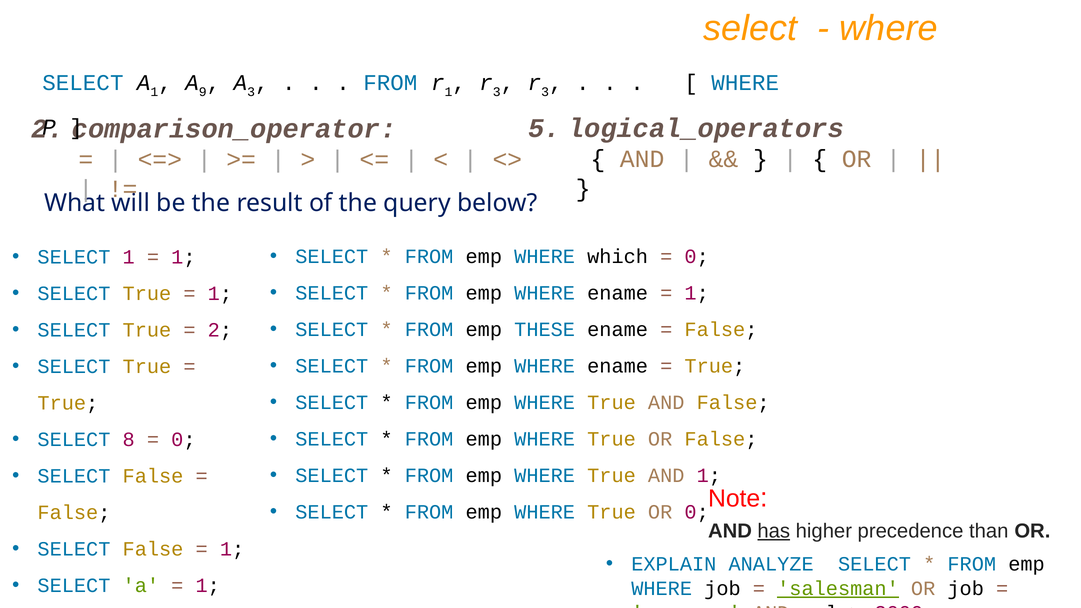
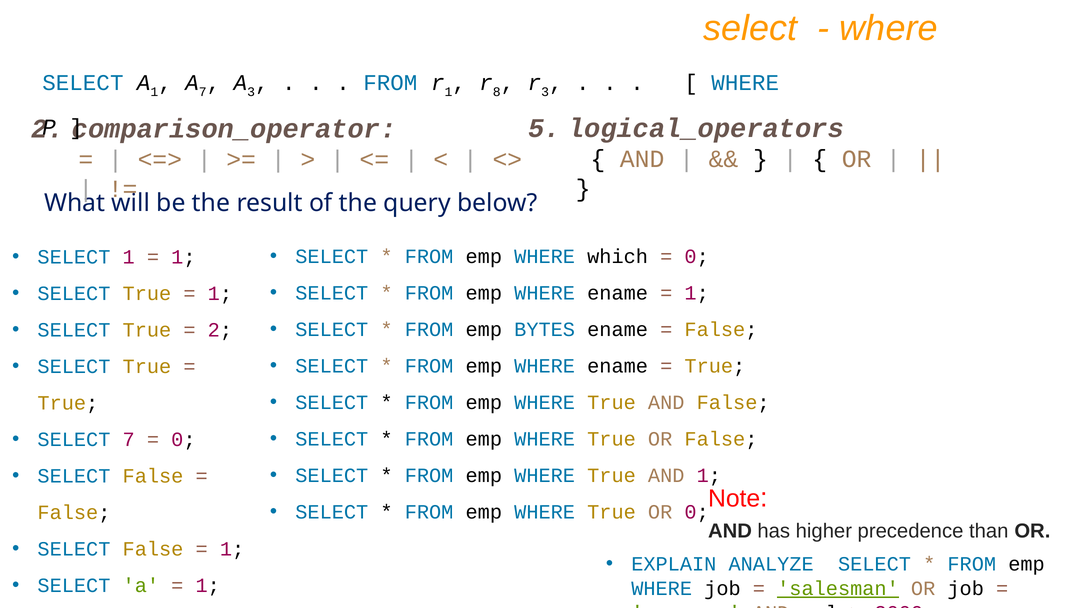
A 9: 9 -> 7 (203, 92)
3: 3 -> 8 (497, 92)
THESE: THESE -> BYTES (545, 330)
SELECT 8: 8 -> 7 (129, 440)
has underline: present -> none (774, 531)
